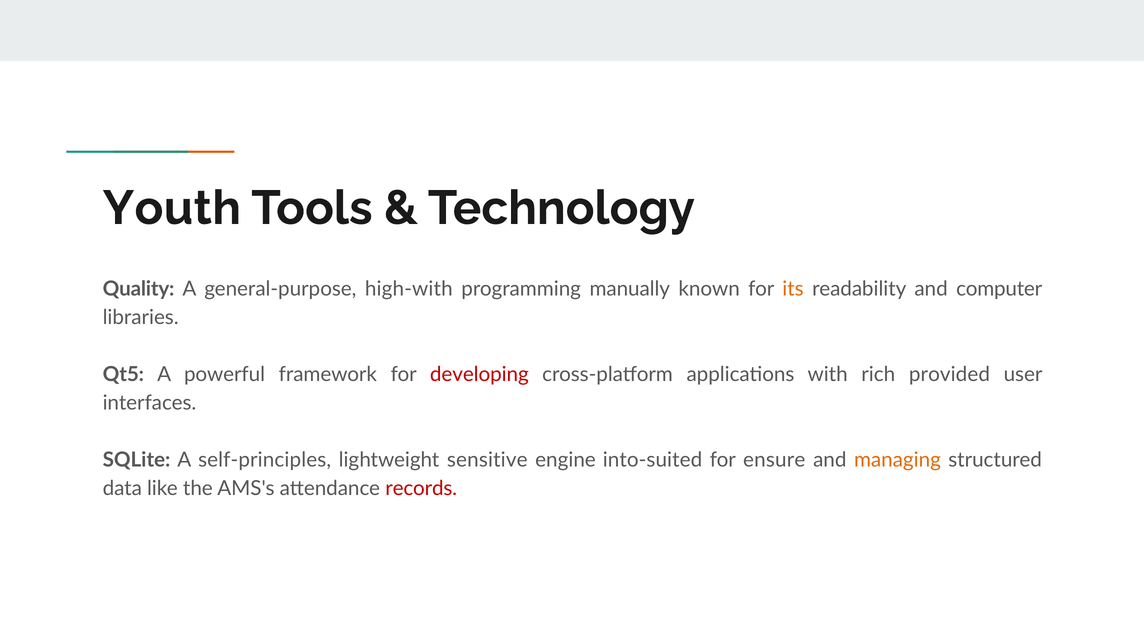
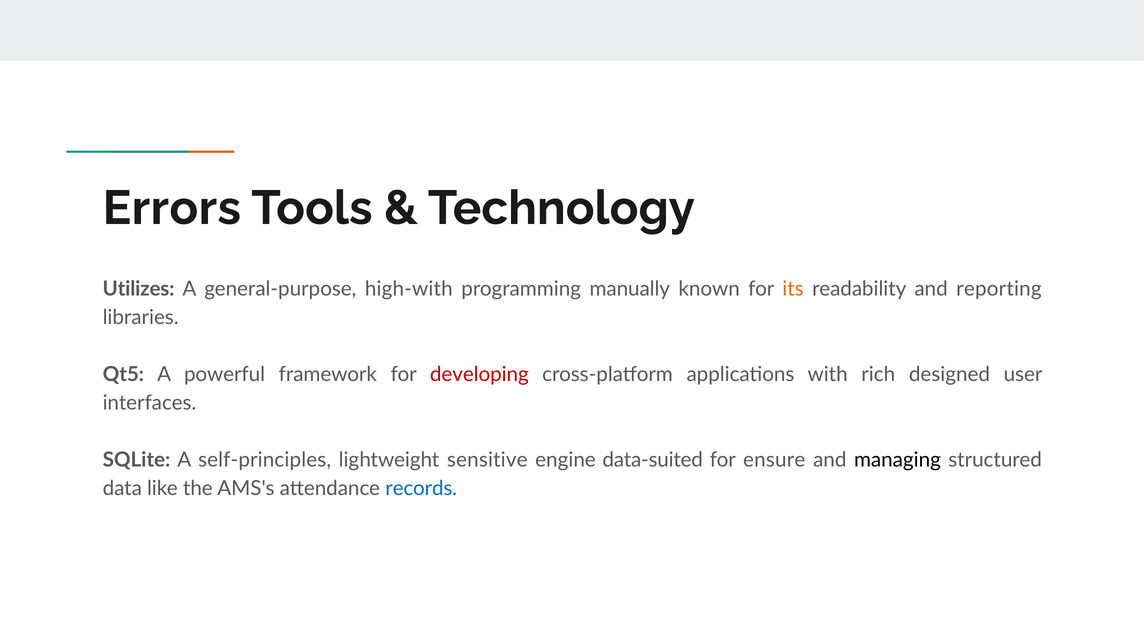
Youth: Youth -> Errors (172, 208)
Quality: Quality -> Utilizes (139, 289)
computer: computer -> reporting (999, 289)
provided: provided -> designed (949, 375)
into-suited: into-suited -> data-suited (653, 460)
managing colour: orange -> black (897, 460)
records colour: red -> blue (421, 489)
